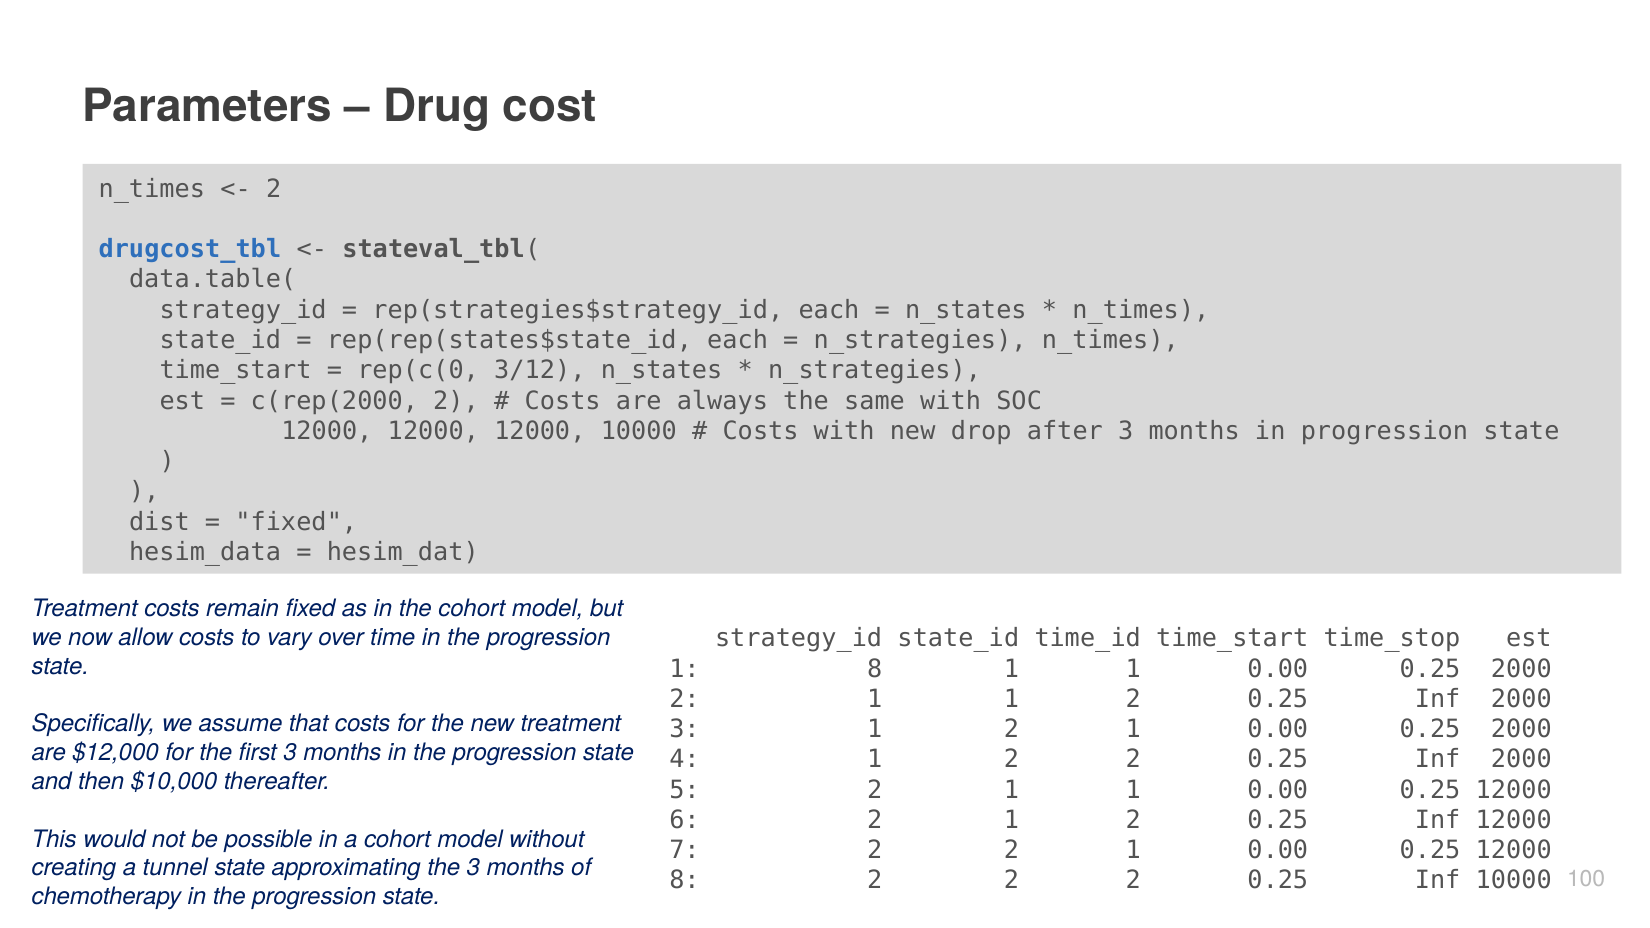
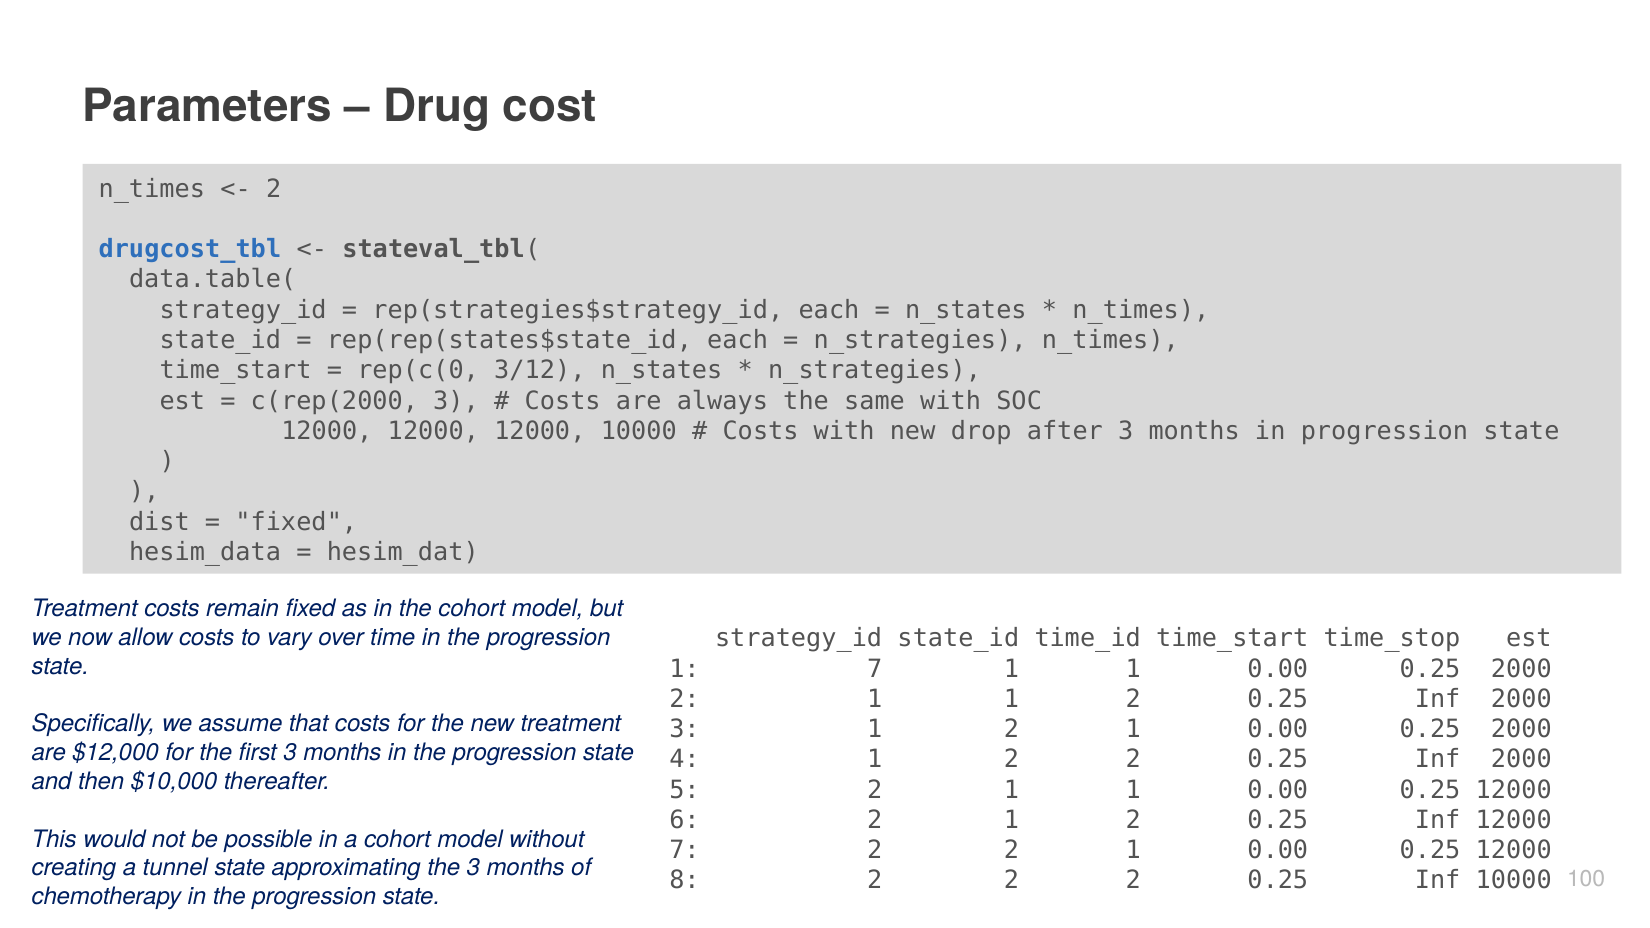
c(rep(2000 2: 2 -> 3 (456, 401)
1 8: 8 -> 7 (875, 669)
